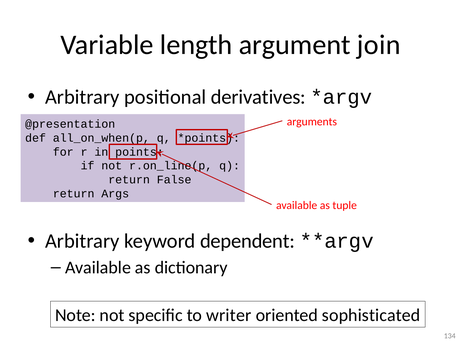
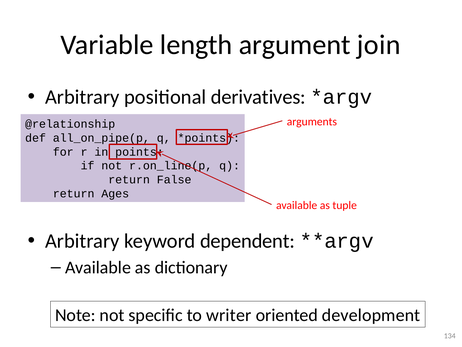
@presentation: @presentation -> @relationship (70, 124)
all_on_when(p: all_on_when(p -> all_on_pipe(p (101, 138)
Args: Args -> Ages (115, 193)
sophisticated: sophisticated -> development (371, 315)
